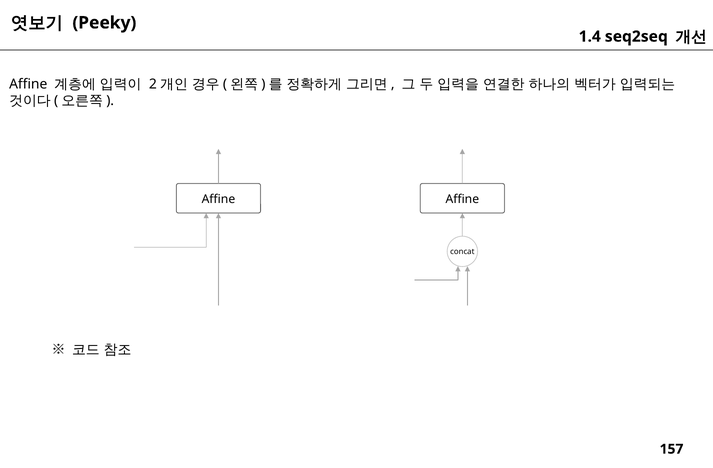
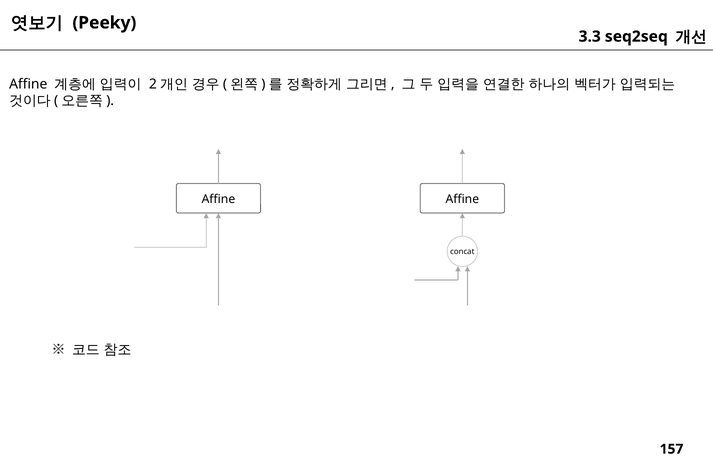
1.4: 1.4 -> 3.3 (590, 37)
